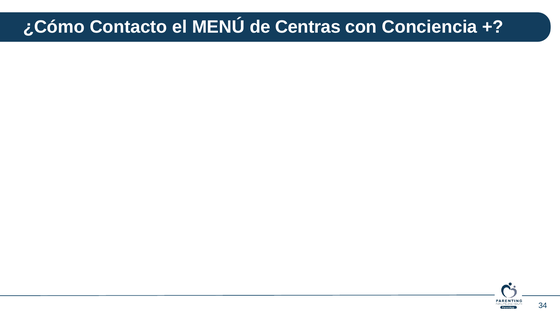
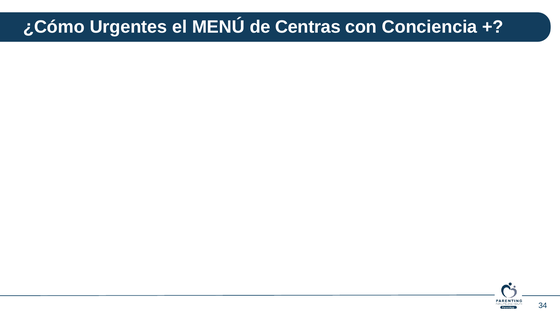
Contacto: Contacto -> Urgentes (128, 27)
